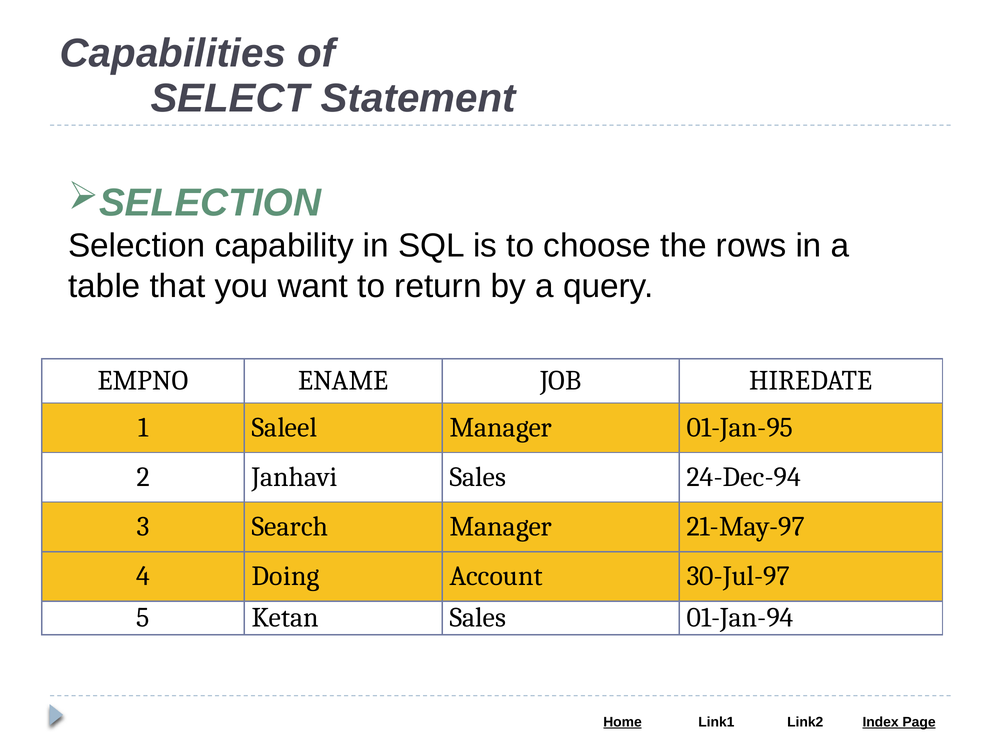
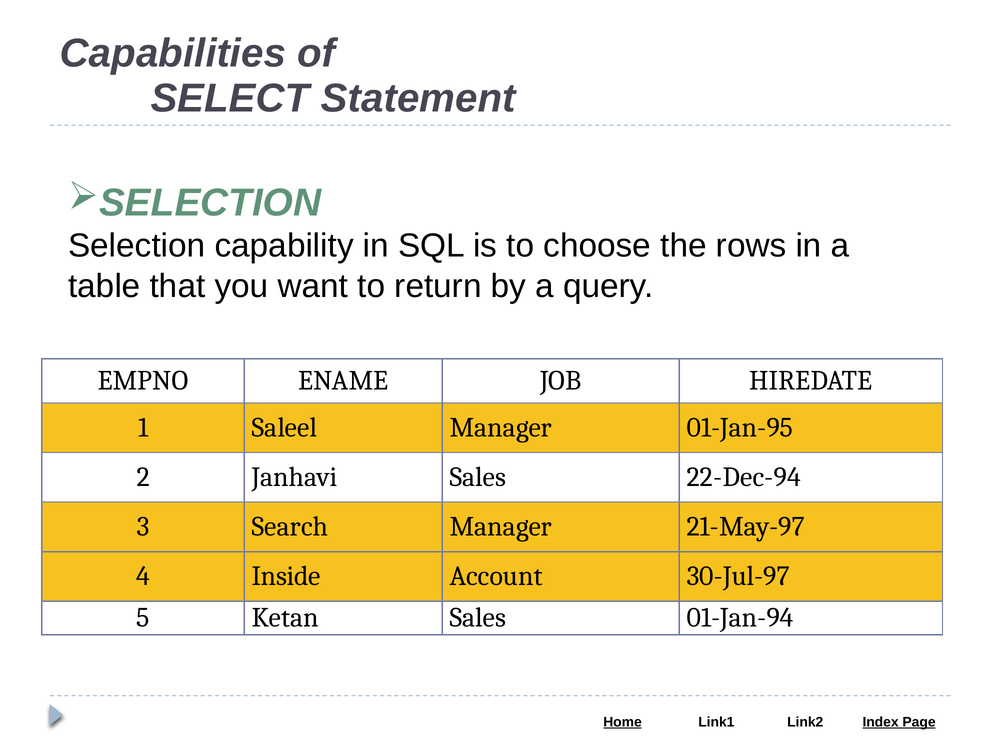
24-Dec-94: 24-Dec-94 -> 22-Dec-94 (744, 477)
Doing: Doing -> Inside (286, 576)
